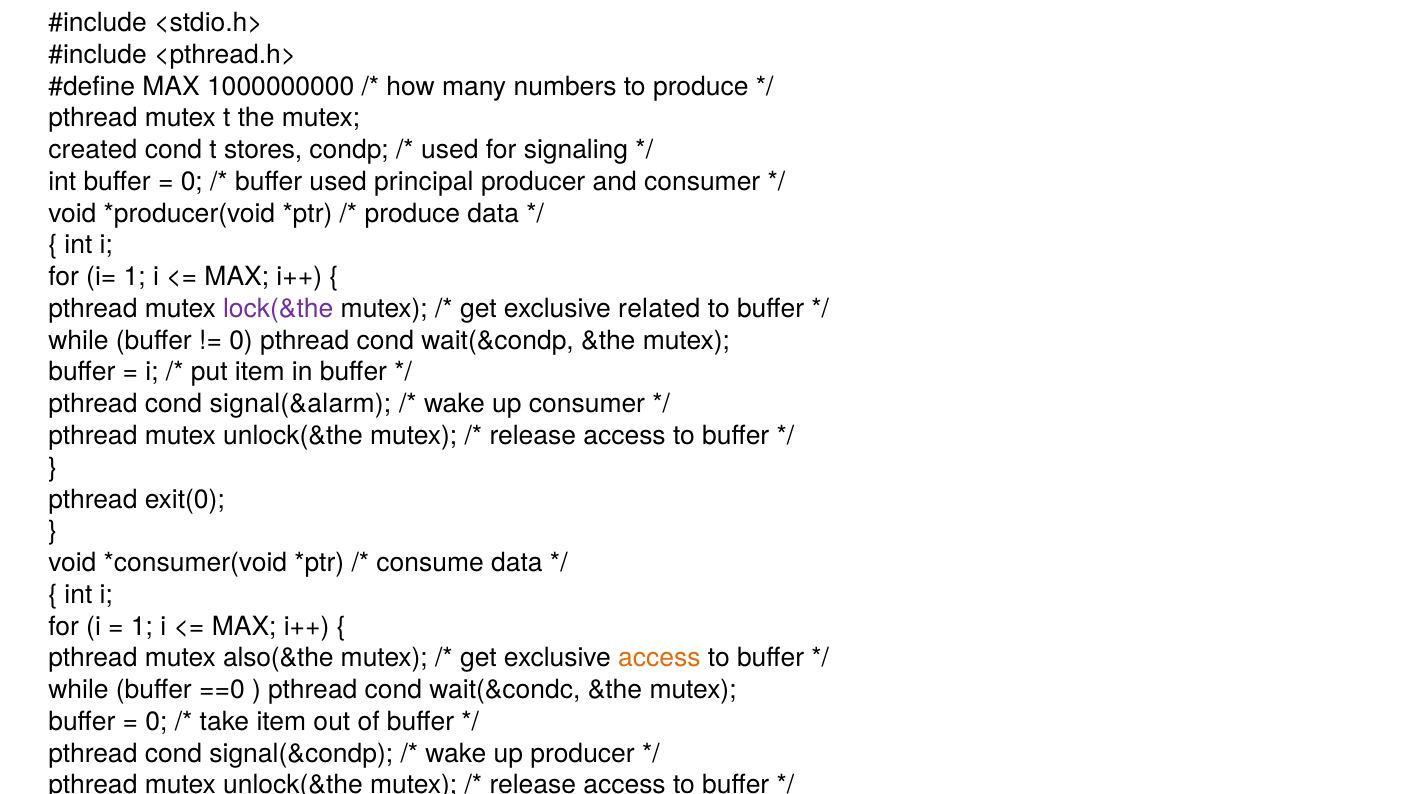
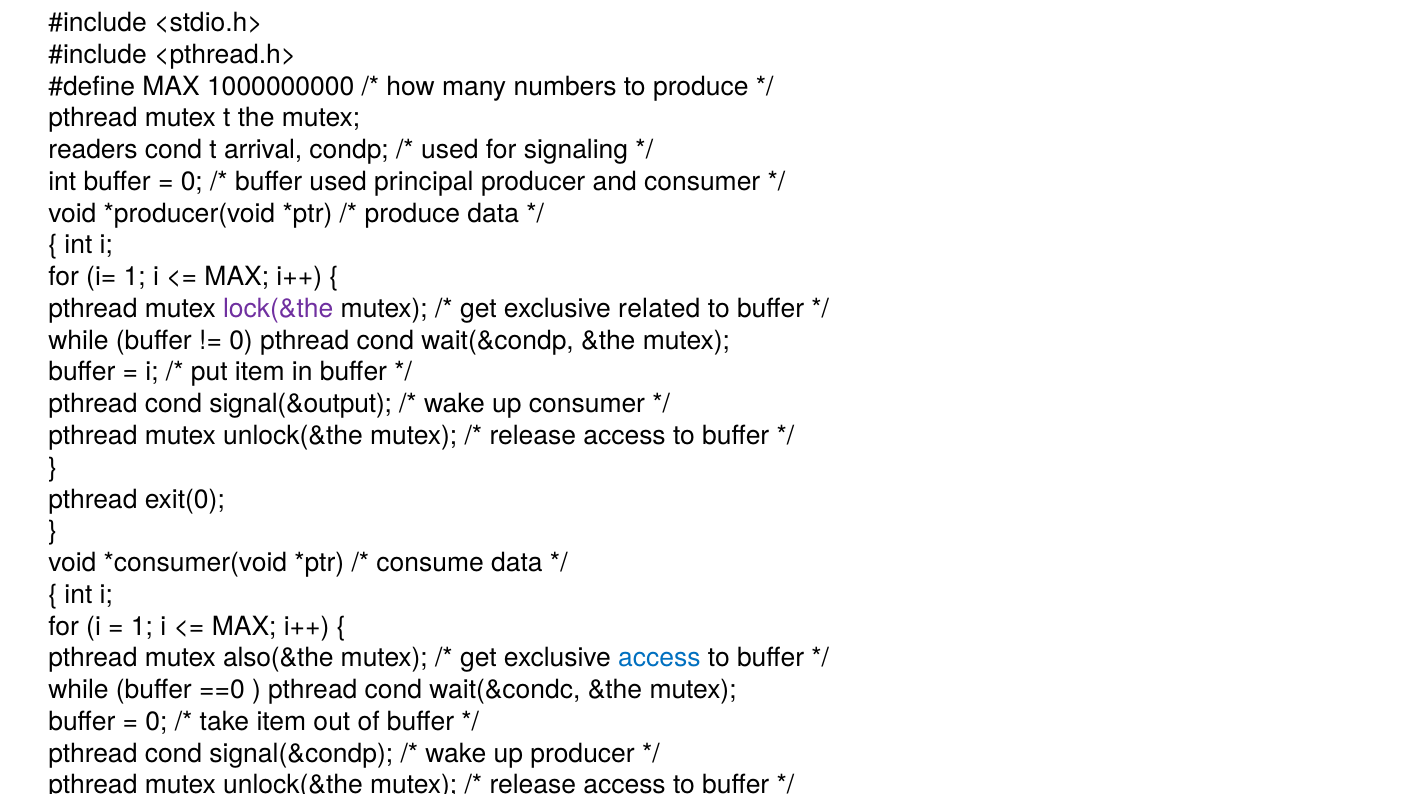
created: created -> readers (93, 150)
stores: stores -> arrival (263, 150)
signal(&alarm: signal(&alarm -> signal(&output (301, 404)
access colour: orange -> blue (659, 658)
